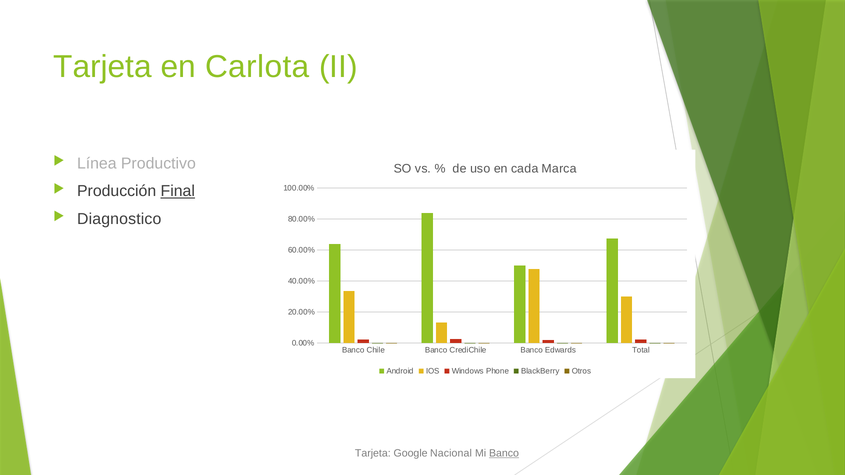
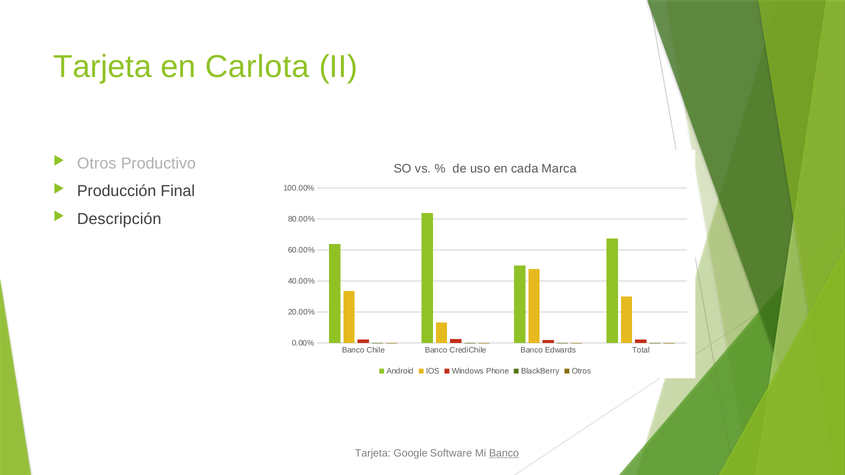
Línea: Línea -> Otros (97, 164)
Final underline: present -> none (178, 191)
Diagnostico: Diagnostico -> Descripción (119, 219)
Nacional: Nacional -> Software (451, 454)
